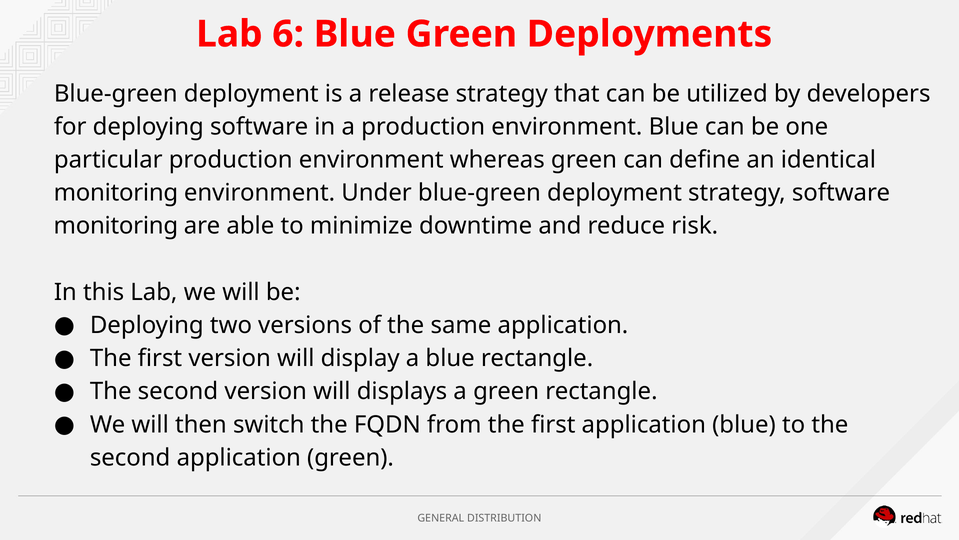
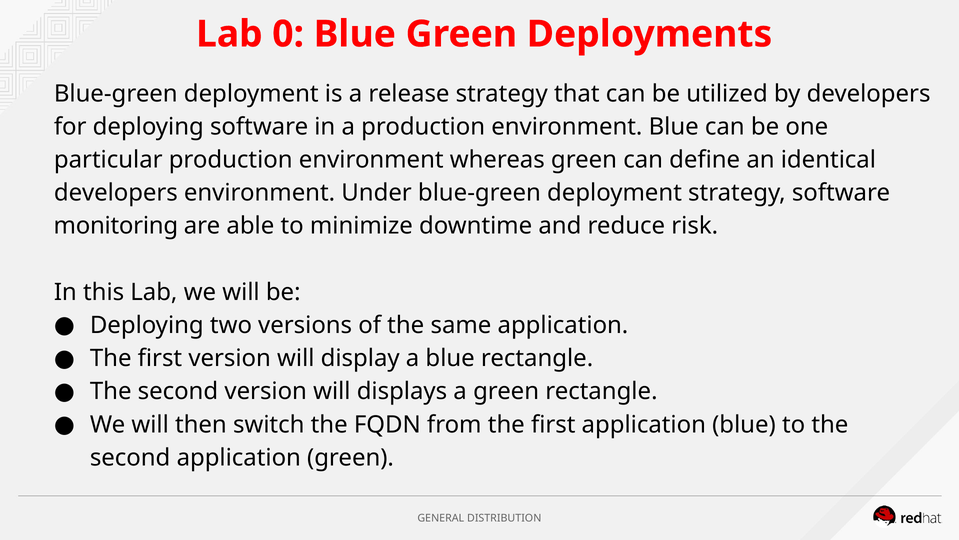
6: 6 -> 0 (288, 34)
monitoring: monitoring -> developers (116, 193)
